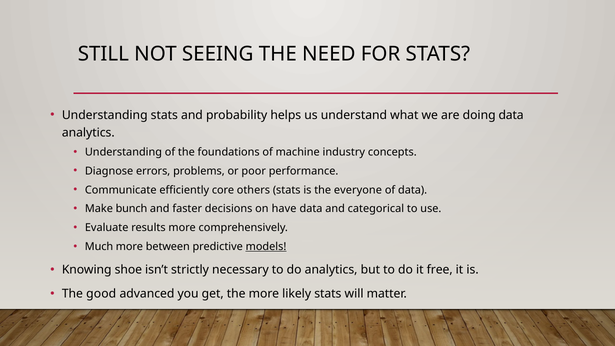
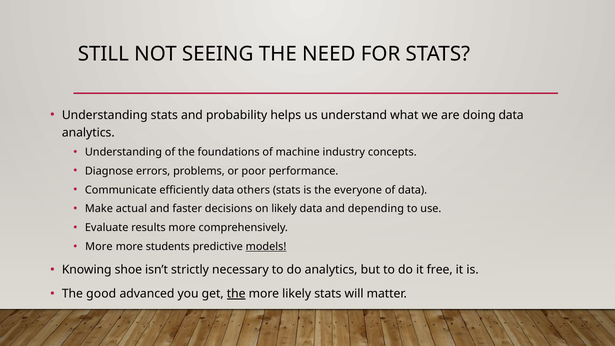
efficiently core: core -> data (223, 190)
bunch: bunch -> actual (131, 209)
on have: have -> likely (284, 209)
categorical: categorical -> depending (376, 209)
Much: Much -> More (99, 247)
between: between -> students (168, 247)
the underline: none -> present (236, 294)
